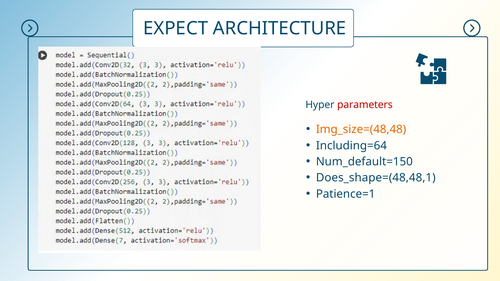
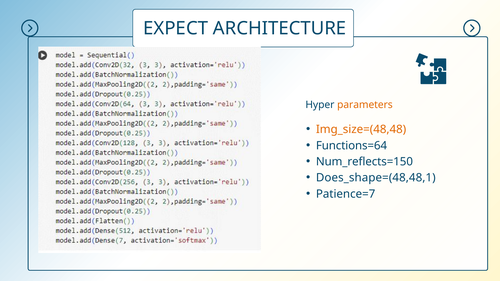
parameters colour: red -> orange (365, 105)
Including=64: Including=64 -> Functions=64 (351, 146)
Num_default=150: Num_default=150 -> Num_reflects=150 (364, 162)
Patience=1: Patience=1 -> Patience=7 (346, 194)
